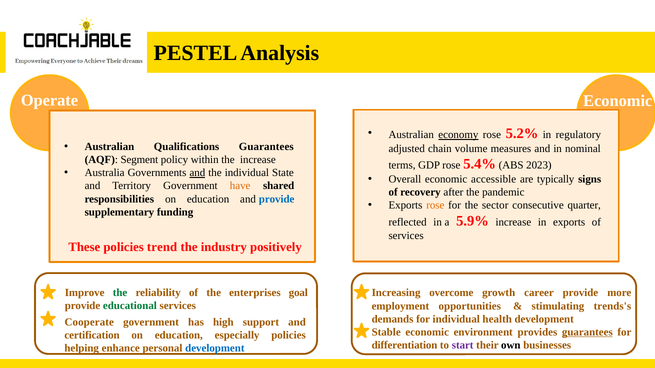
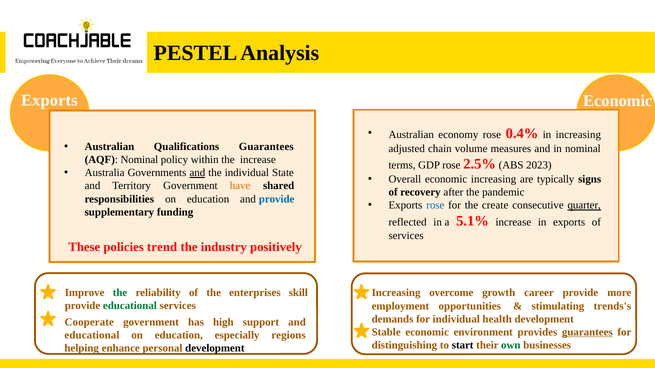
Operate: Operate -> Exports (49, 101)
economy underline: present -> none (458, 135)
5.2%: 5.2% -> 0.4% (522, 134)
in regulatory: regulatory -> increasing (578, 135)
AQF Segment: Segment -> Nominal (139, 160)
5.4%: 5.4% -> 2.5% (480, 164)
economic accessible: accessible -> increasing (494, 179)
rose colour: orange -> blue (435, 206)
sector: sector -> create (495, 206)
quarter underline: none -> present (584, 206)
5.9%: 5.9% -> 5.1% (473, 221)
goal: goal -> skill (298, 293)
certification: certification -> educational (92, 336)
especially policies: policies -> regions (289, 336)
differentiation: differentiation -> distinguishing (404, 346)
start colour: purple -> black (463, 346)
own colour: black -> green (511, 346)
development colour: blue -> black (215, 349)
